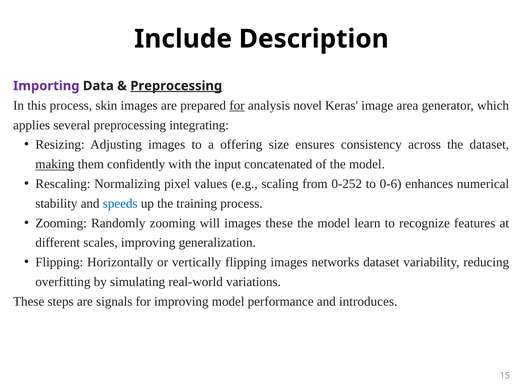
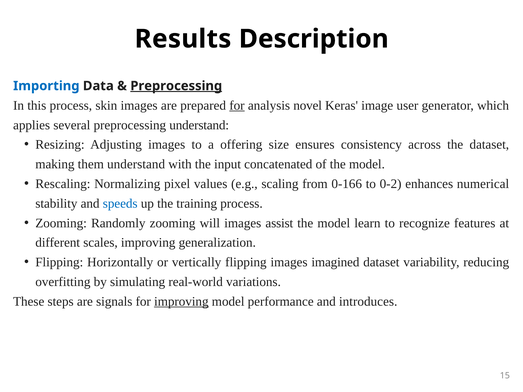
Include: Include -> Results (183, 39)
Importing colour: purple -> blue (46, 86)
area: area -> user (407, 106)
preprocessing integrating: integrating -> understand (199, 125)
making underline: present -> none (55, 164)
them confidently: confidently -> understand (136, 164)
0-252: 0-252 -> 0-166 (347, 184)
0-6: 0-6 -> 0-2 (391, 184)
images these: these -> assist (279, 223)
networks: networks -> imagined (335, 262)
improving underline: none -> present (181, 302)
